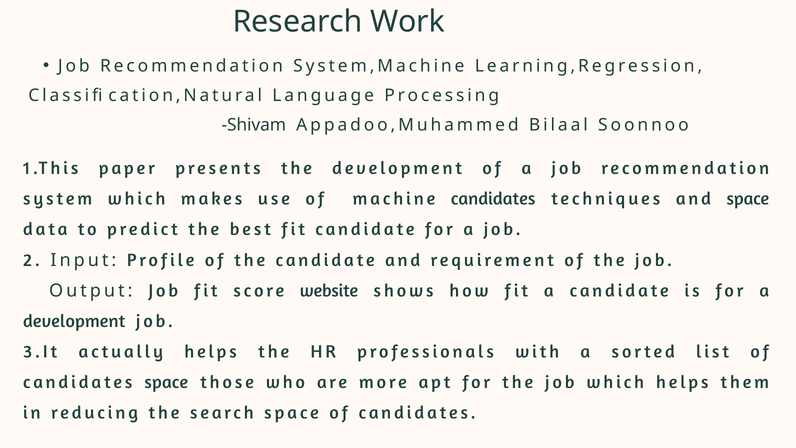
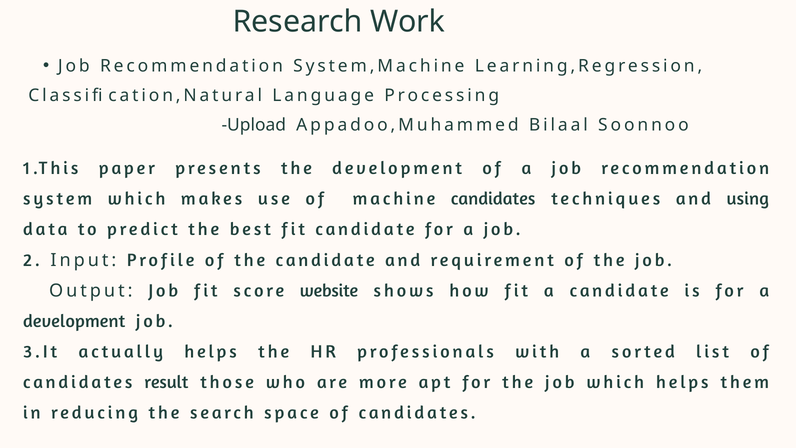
Shivam: Shivam -> Upload (254, 125)
and space: space -> using (748, 199)
candidates space: space -> result (166, 382)
